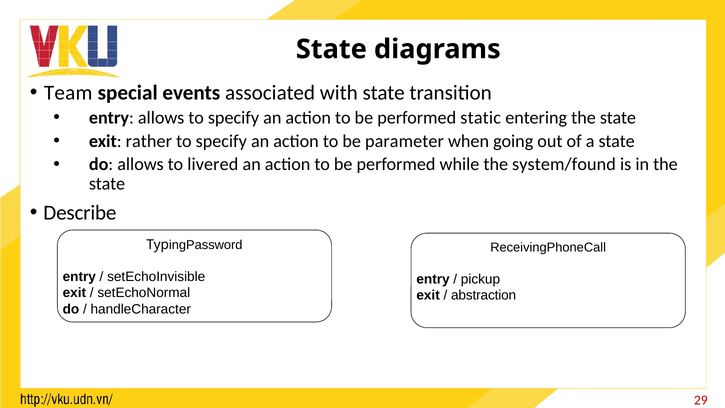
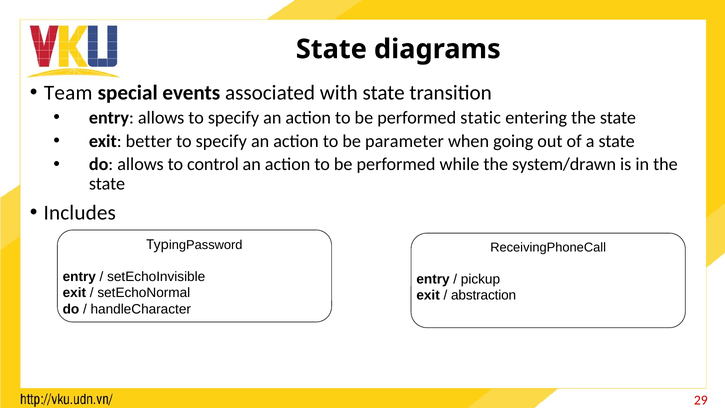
rather: rather -> better (149, 141)
livered: livered -> control (213, 164)
system/found: system/found -> system/drawn (564, 164)
Describe: Describe -> Includes (80, 213)
